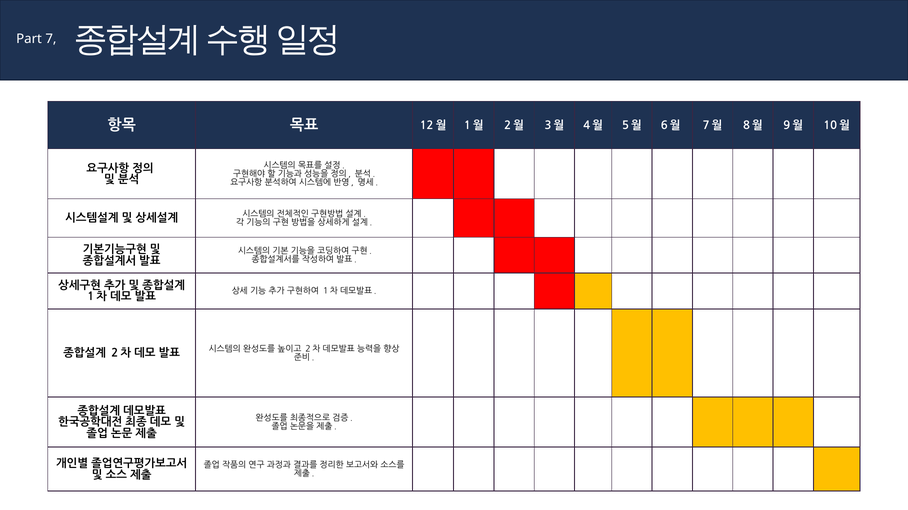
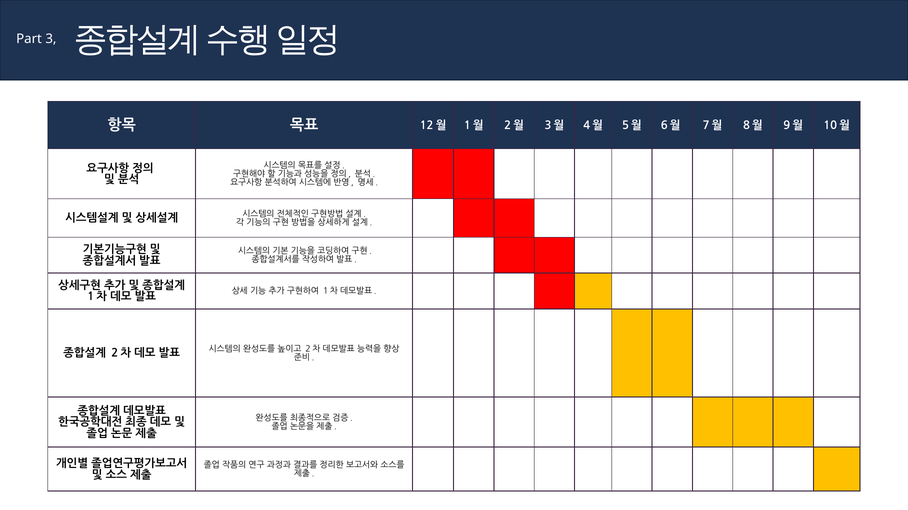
7: 7 -> 3 (51, 39)
